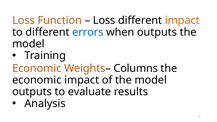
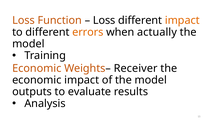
errors colour: blue -> orange (88, 32)
when outputs: outputs -> actually (157, 32)
Columns: Columns -> Receiver (136, 68)
